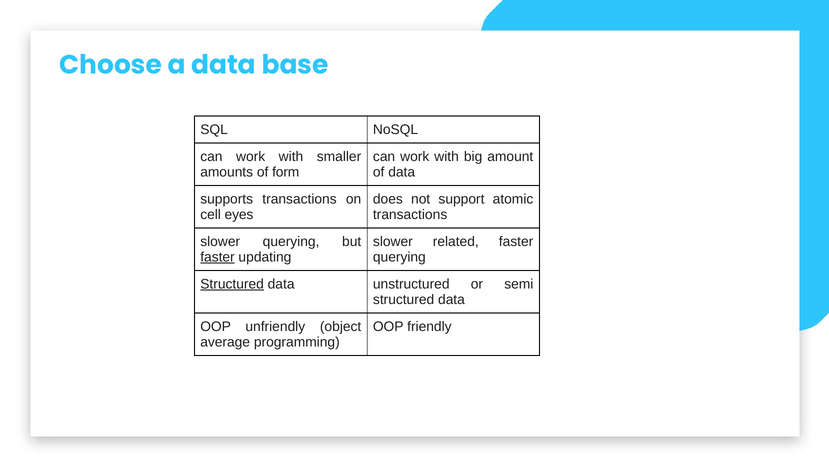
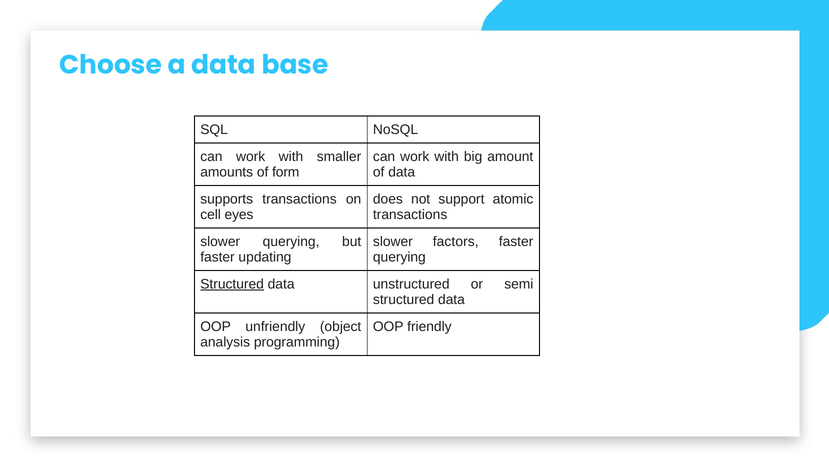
related: related -> factors (456, 241)
faster underline: present -> none (217, 257)
average: average -> analysis (225, 342)
